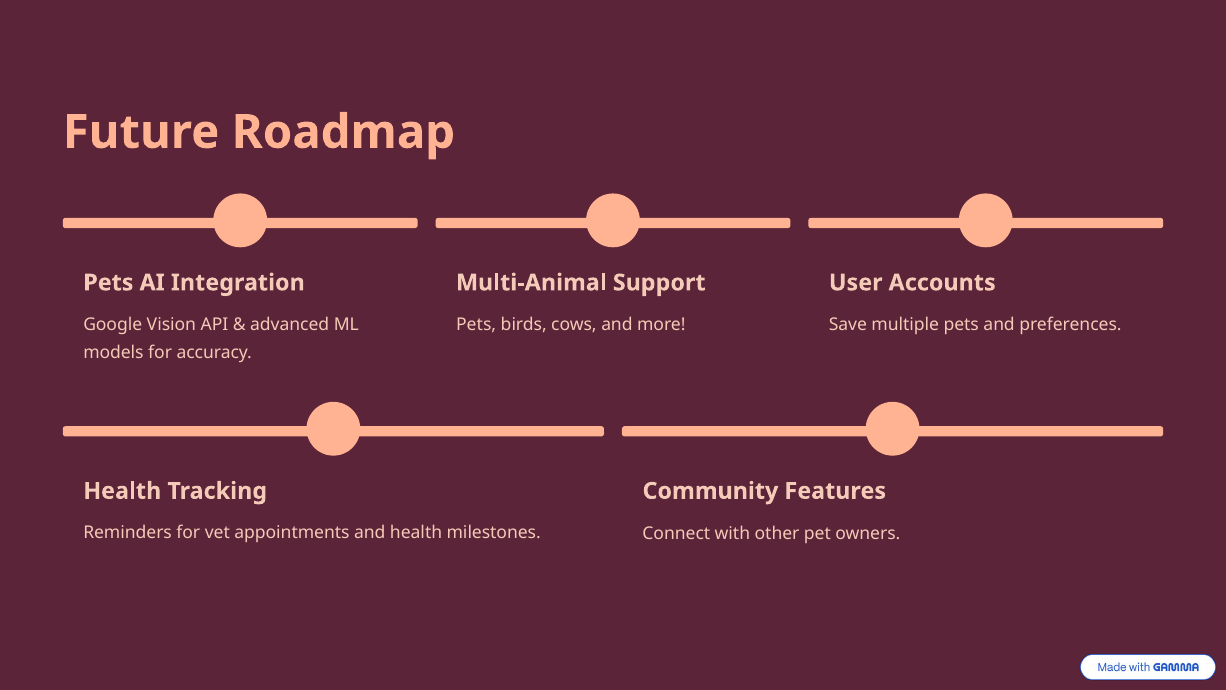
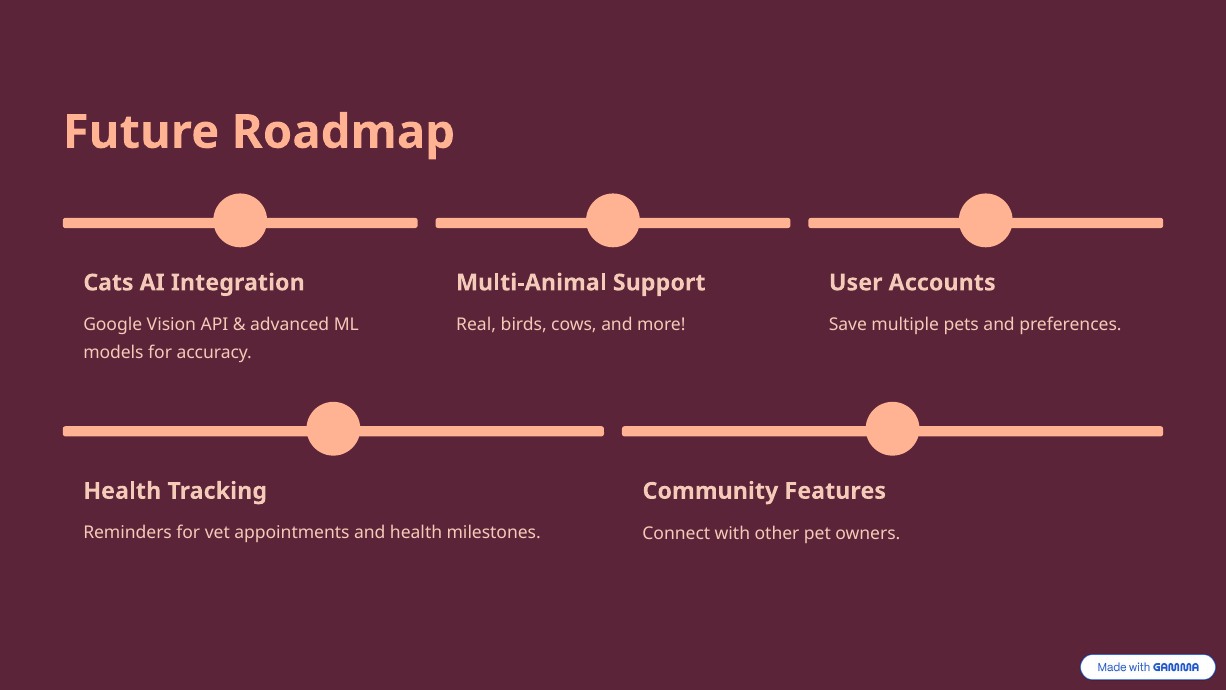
Pets: Pets -> Cats (108, 283)
Pets: Pets -> Real (476, 325)
